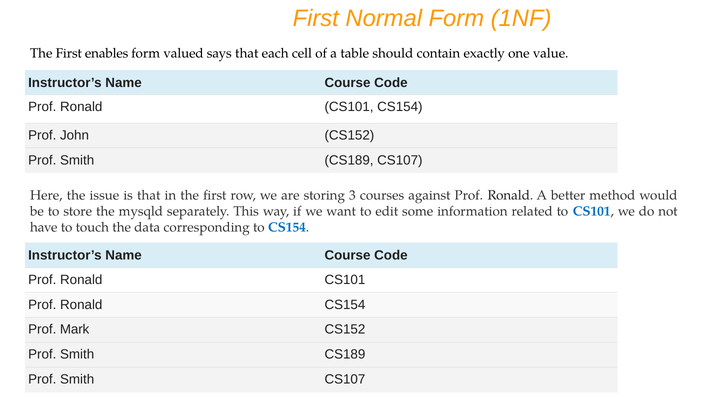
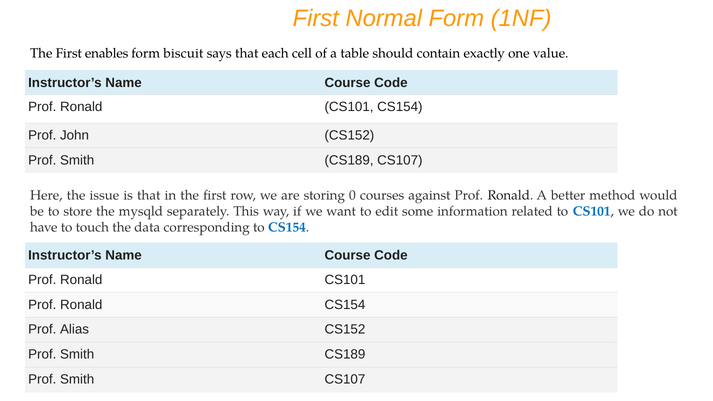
valued: valued -> biscuit (183, 53)
3: 3 -> 0 (352, 195)
Mark: Mark -> Alias (75, 330)
